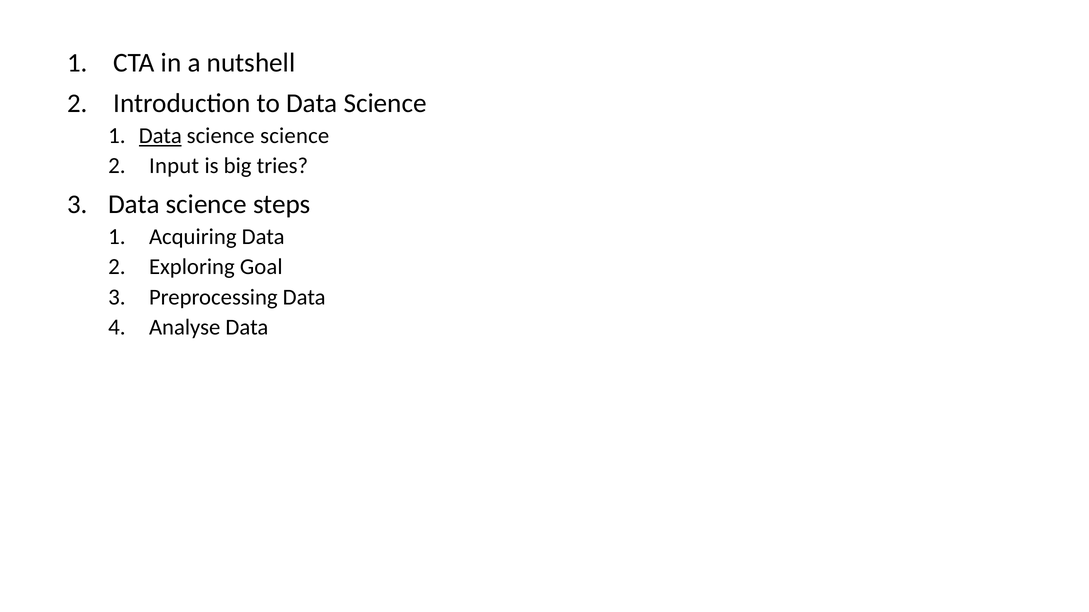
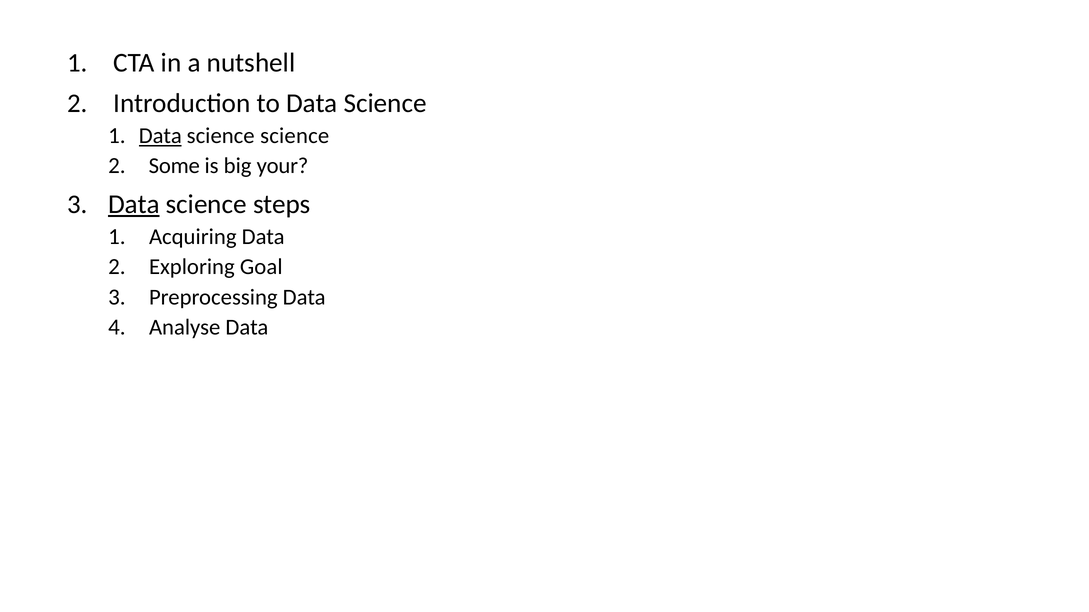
Input: Input -> Some (174, 166)
tries: tries -> your (282, 166)
Data underline: none -> present (134, 204)
